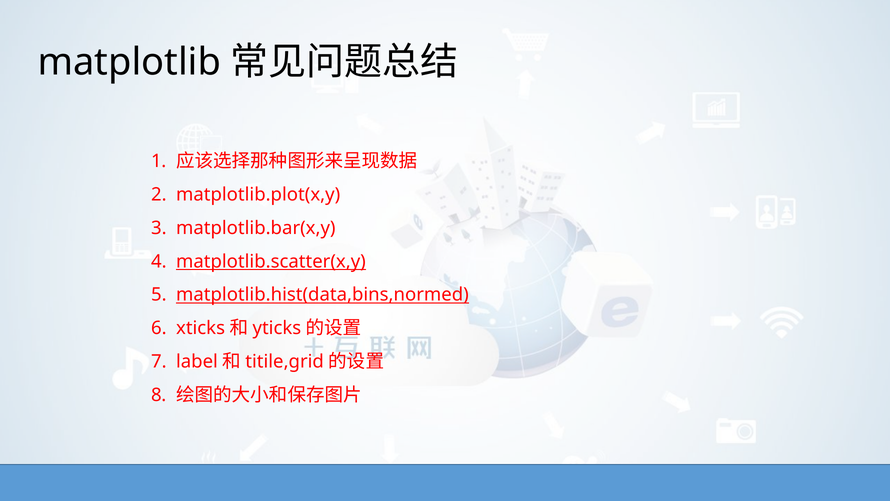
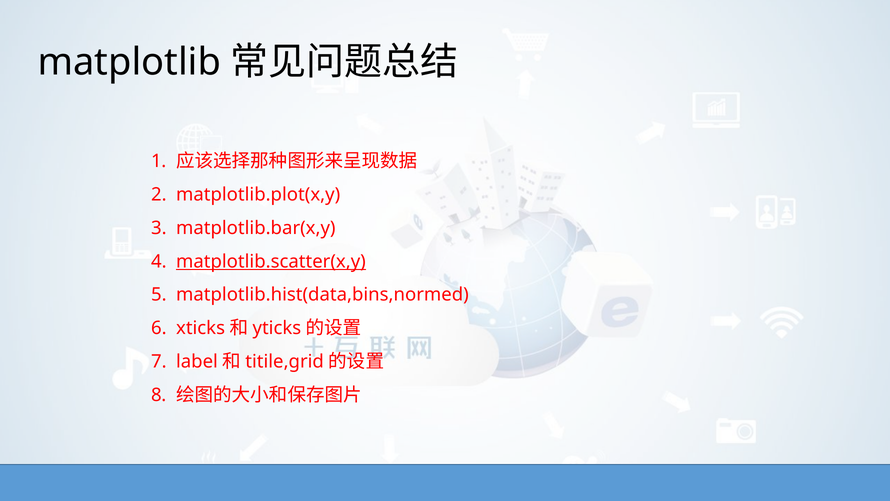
matplotlib.hist(data,bins,normed underline: present -> none (322, 295)
